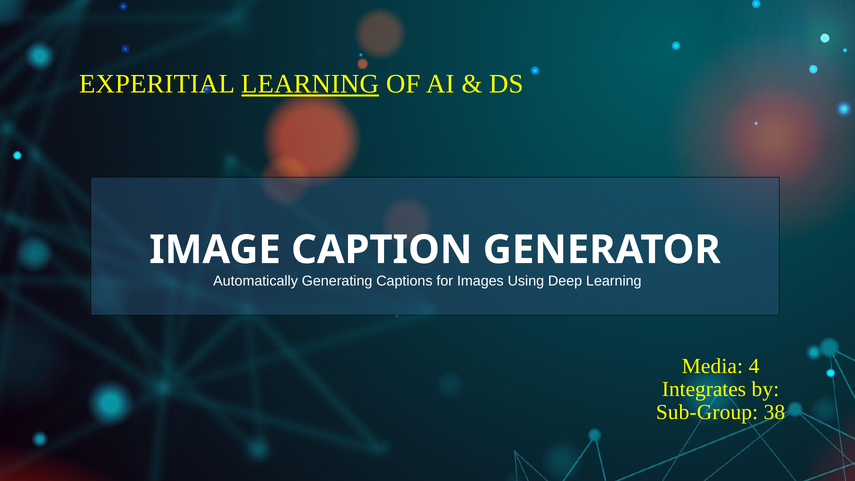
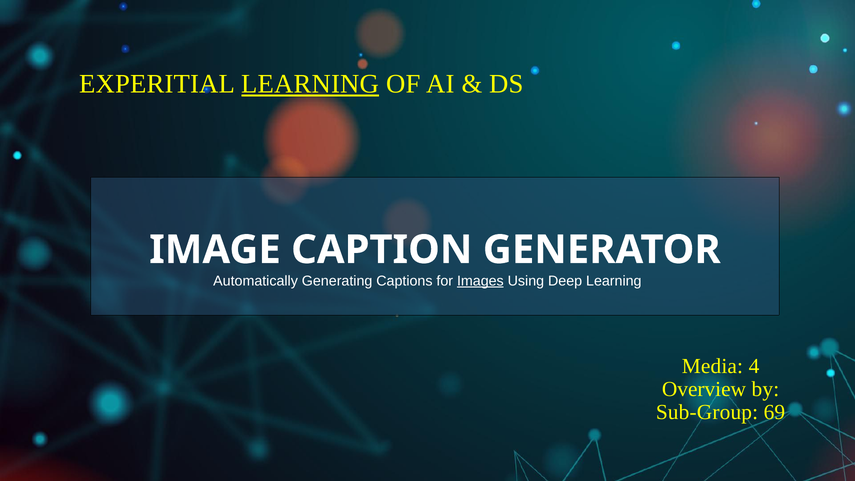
Images underline: none -> present (480, 281)
Integrates: Integrates -> Overview (704, 389)
38: 38 -> 69 (774, 412)
